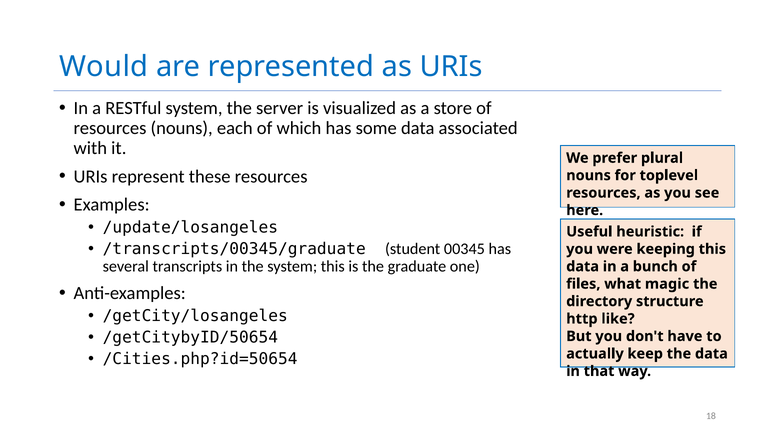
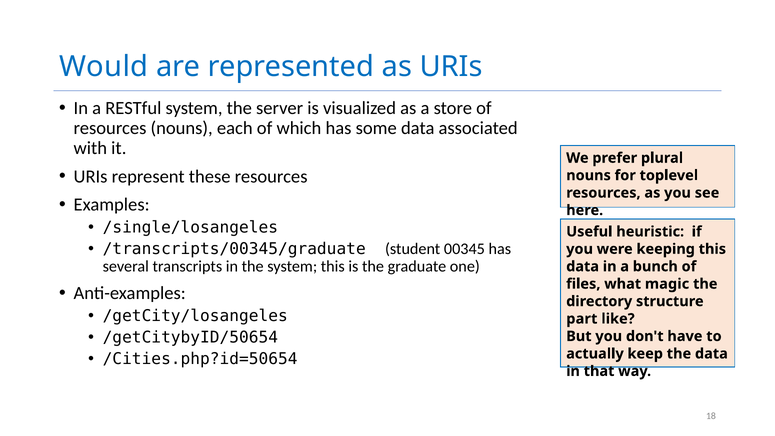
/update/losangeles: /update/losangeles -> /single/losangeles (190, 227)
http: http -> part (582, 319)
